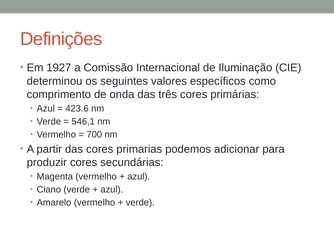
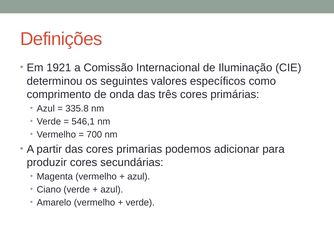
1927: 1927 -> 1921 (59, 68)
423.6: 423.6 -> 335.8 (77, 108)
